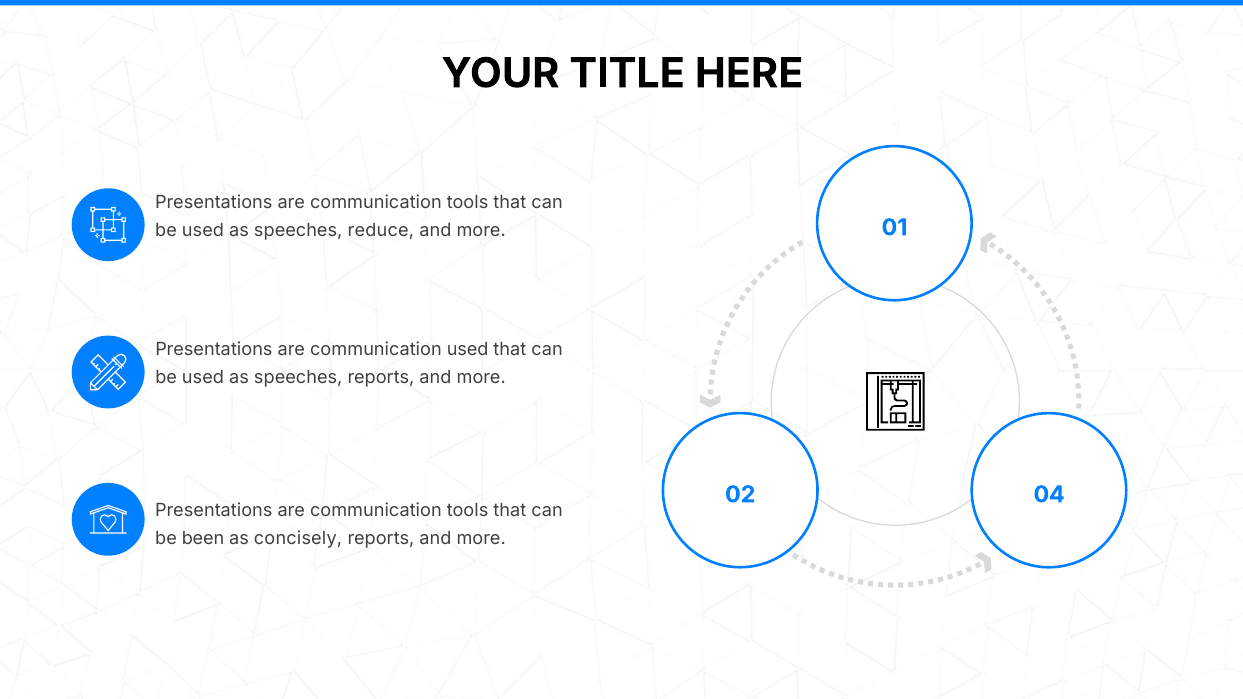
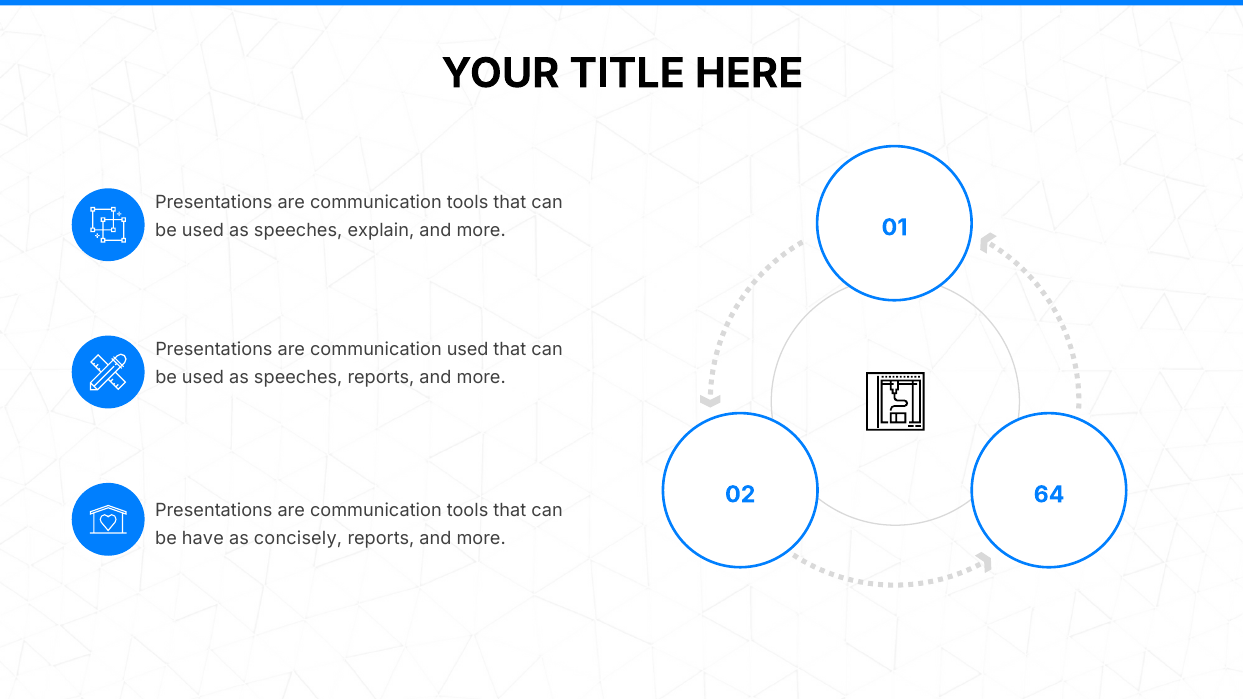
reduce: reduce -> explain (381, 230)
04: 04 -> 64 (1049, 495)
been: been -> have (203, 539)
